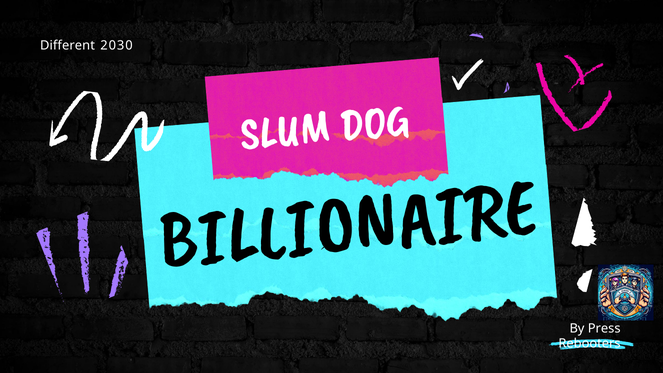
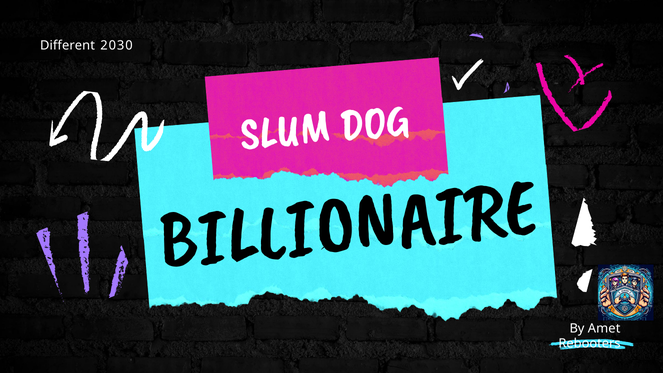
Press: Press -> Amet (604, 328)
